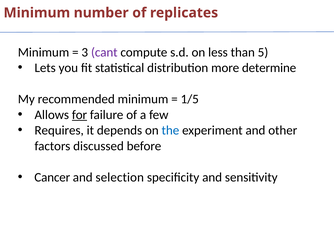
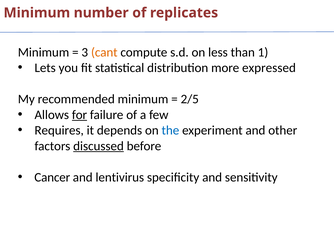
cant colour: purple -> orange (104, 52)
5: 5 -> 1 (263, 52)
determine: determine -> expressed (269, 68)
1/5: 1/5 -> 2/5 (190, 99)
discussed underline: none -> present (99, 146)
selection: selection -> lentivirus (120, 177)
